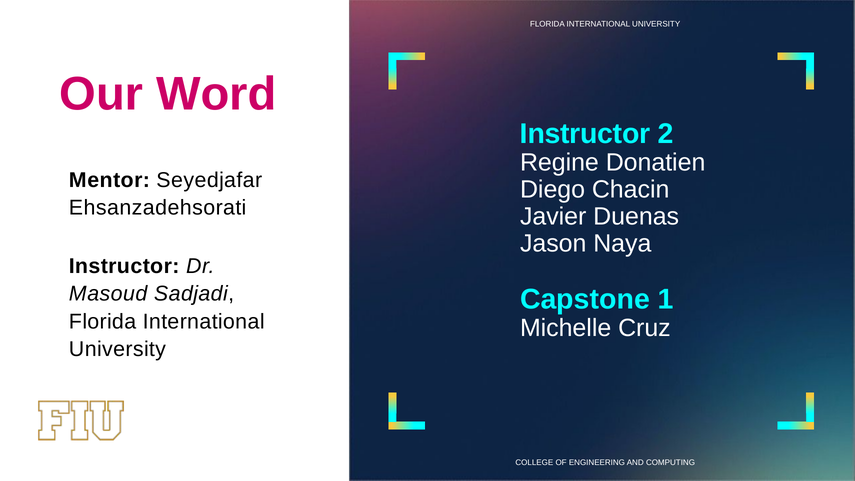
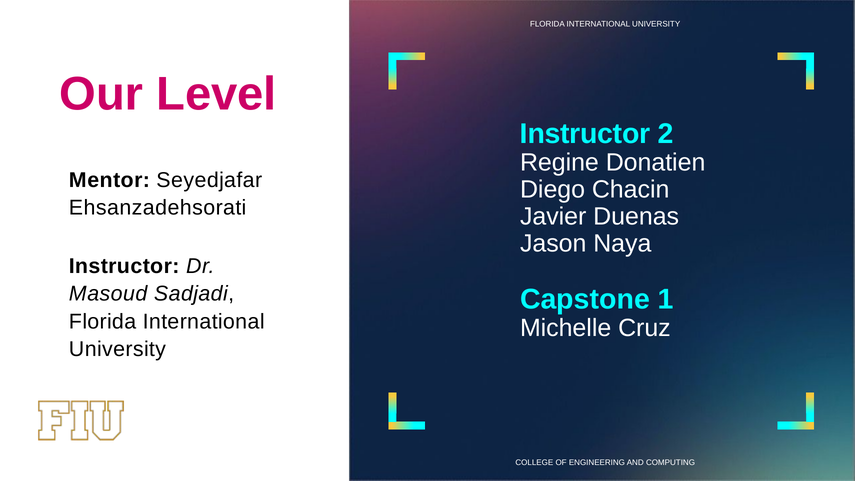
Word: Word -> Level (216, 94)
